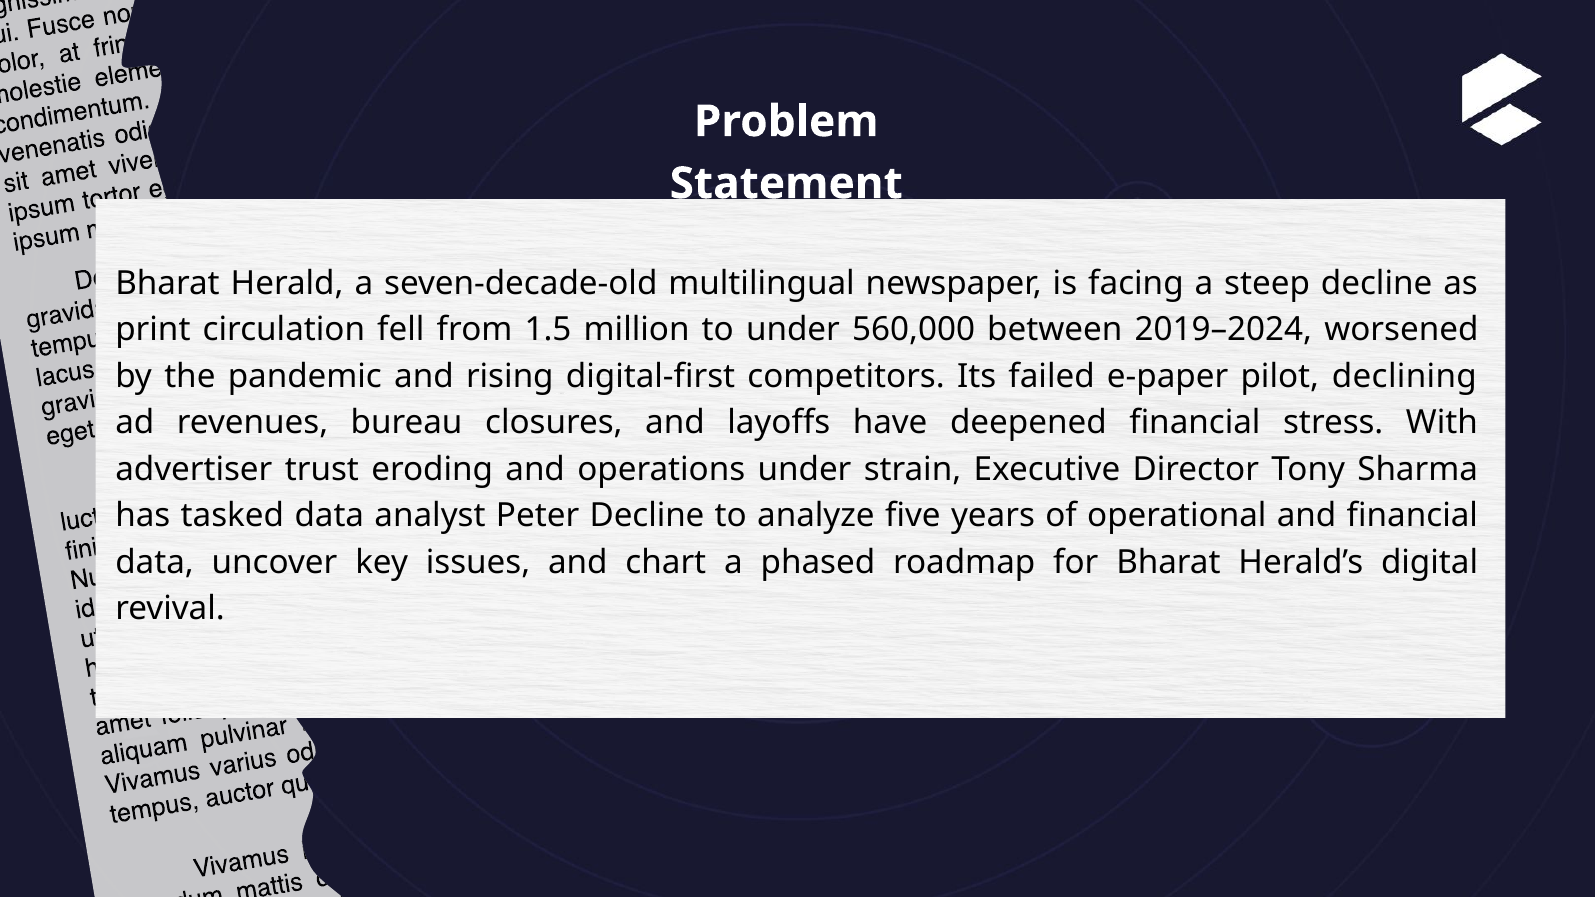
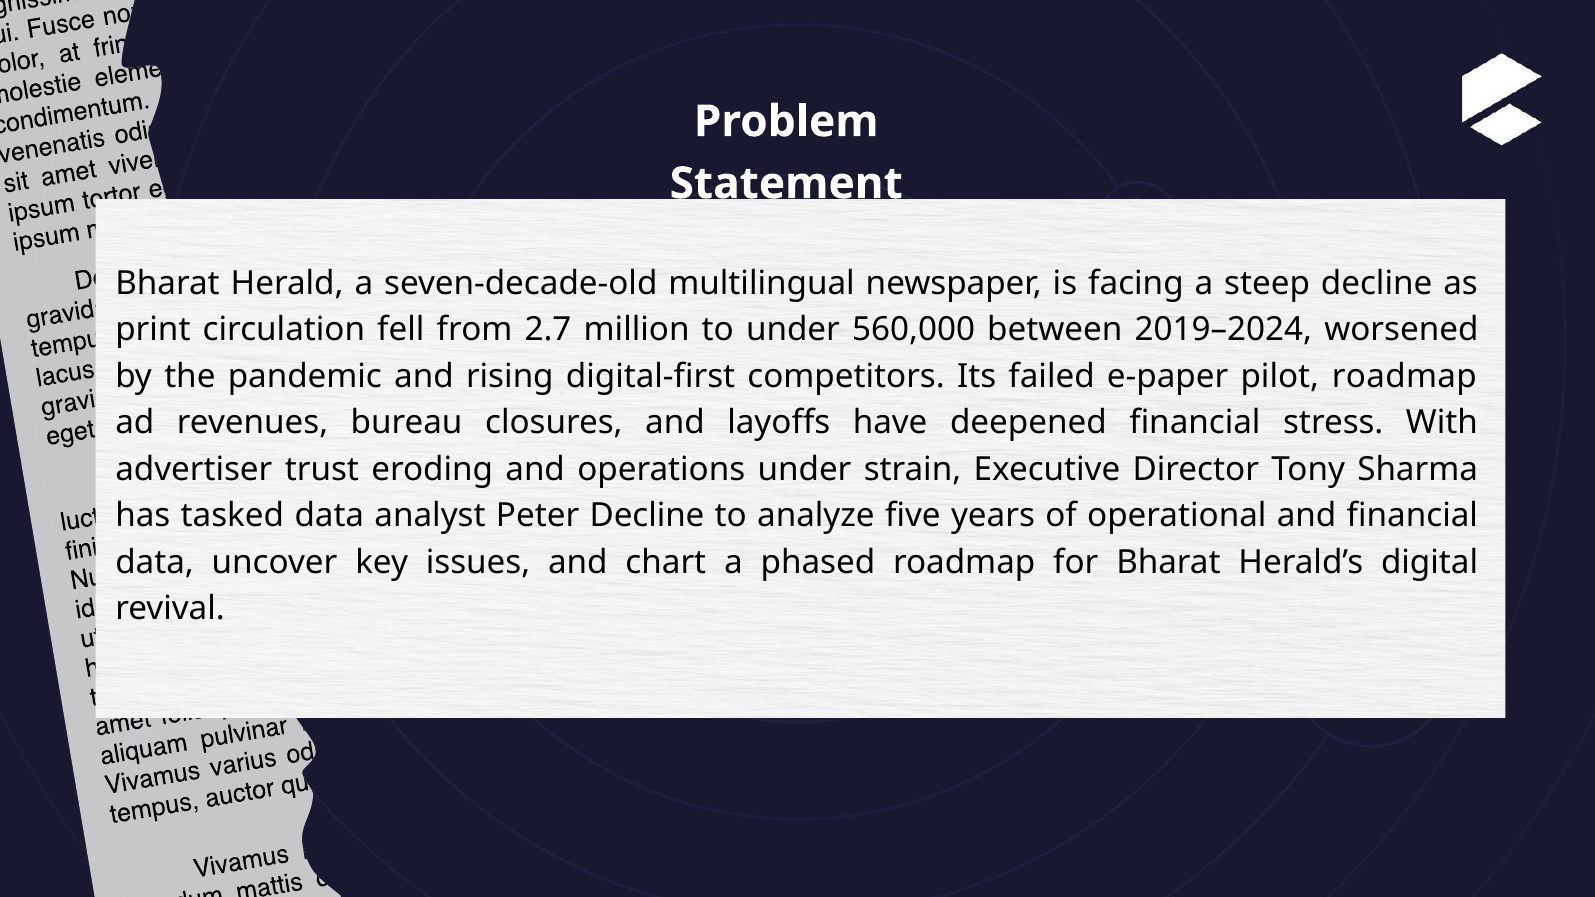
1.5: 1.5 -> 2.7 (548, 330)
pilot declining: declining -> roadmap (1404, 376)
